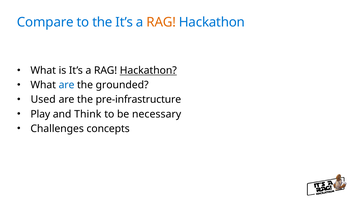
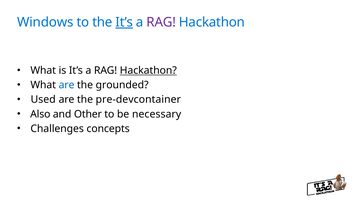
Compare: Compare -> Windows (45, 22)
It’s underline: none -> present (124, 22)
RAG colour: orange -> purple (161, 22)
pre-infrastructure: pre-infrastructure -> pre-devcontainer (138, 99)
Play: Play -> Also (40, 114)
Think: Think -> Other (88, 114)
